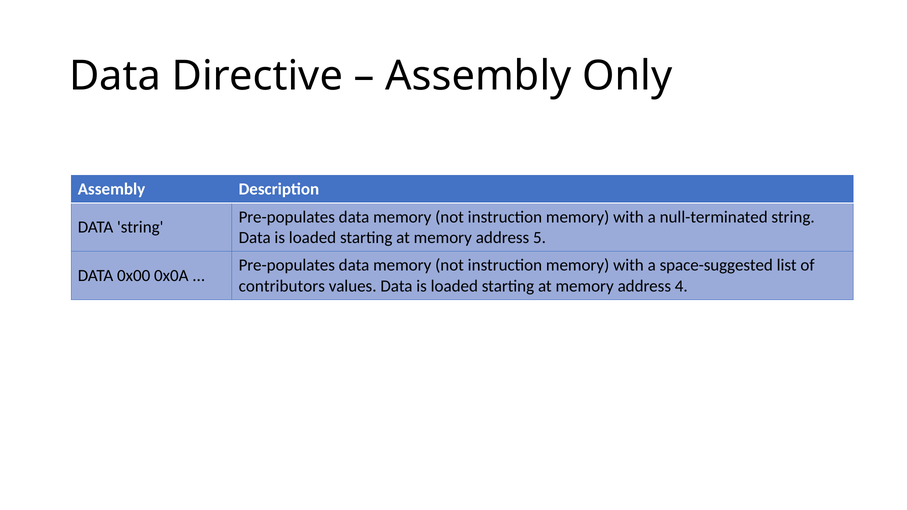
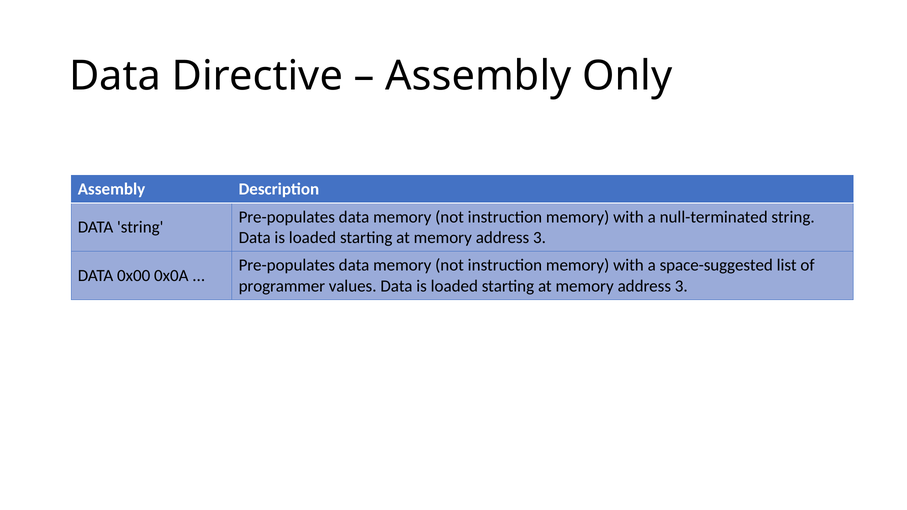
5: 5 -> 3 (540, 238)
contributors: contributors -> programmer (282, 286)
4: 4 -> 3 (681, 286)
